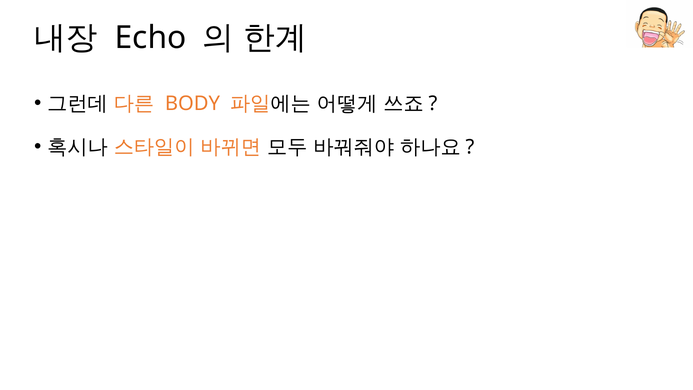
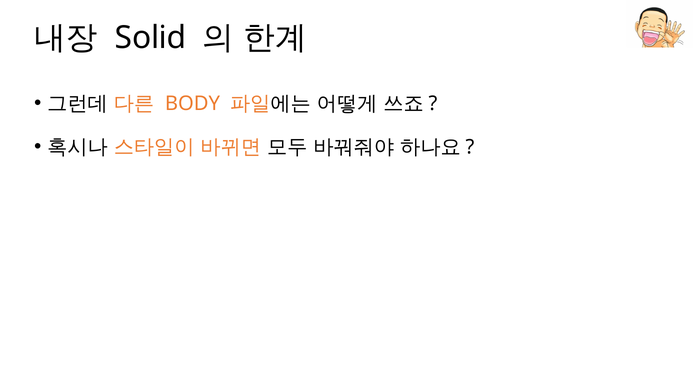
Echo: Echo -> Solid (151, 38)
